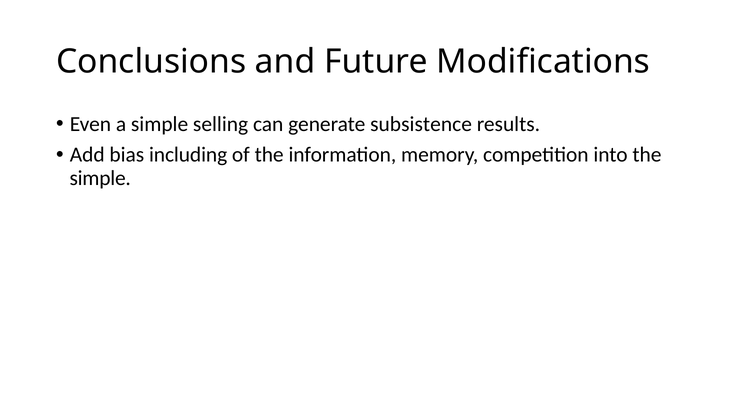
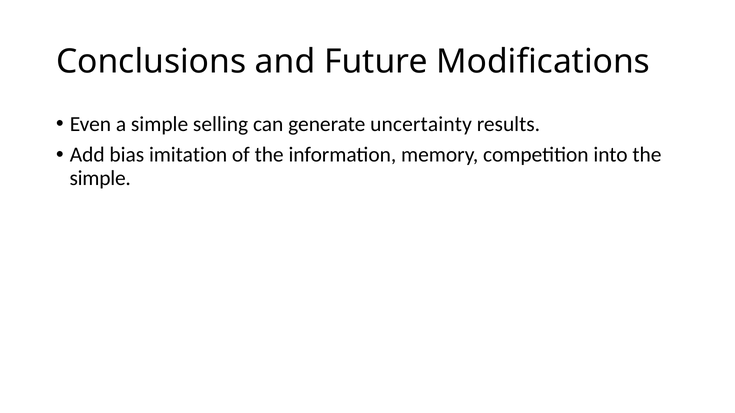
subsistence: subsistence -> uncertainty (421, 124)
including: including -> imitation (188, 155)
